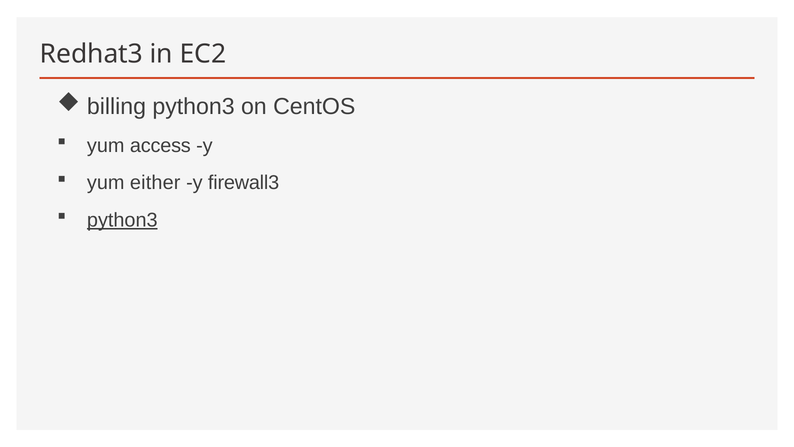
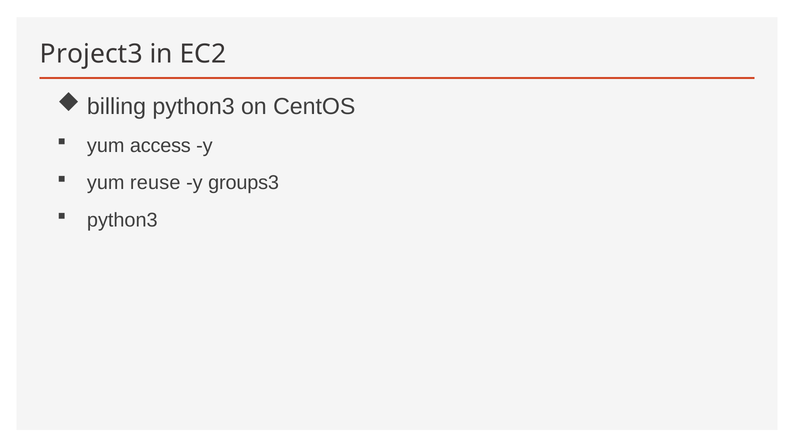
Redhat3: Redhat3 -> Project3 (91, 54)
either: either -> reuse (155, 183)
firewall3: firewall3 -> groups3 (244, 183)
python3 underline: present -> none (122, 220)
